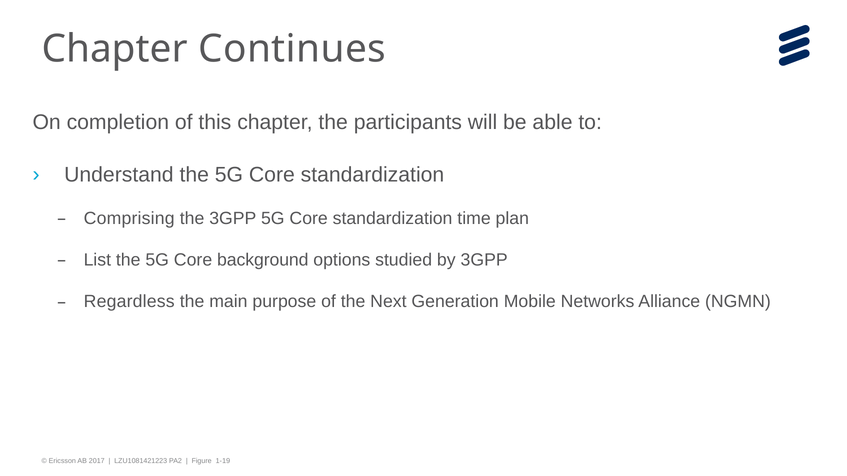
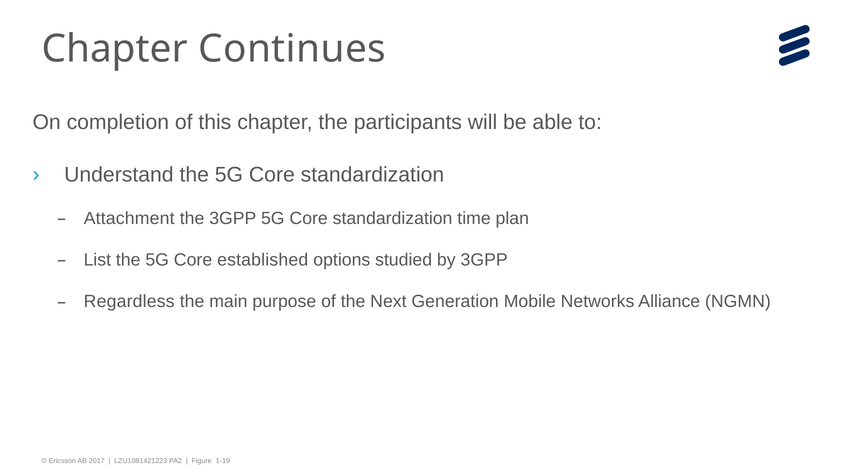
Comprising: Comprising -> Attachment (129, 219)
background: background -> established (263, 260)
